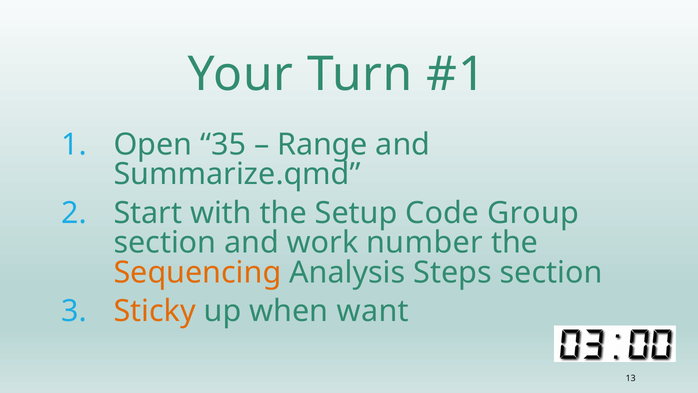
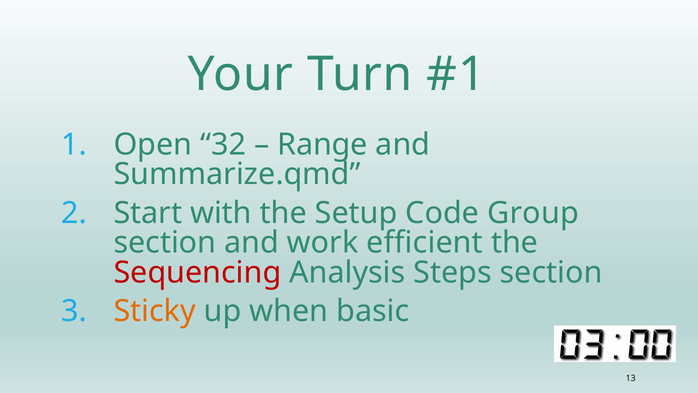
35: 35 -> 32 (223, 144)
number: number -> efficient (425, 243)
Sequencing colour: orange -> red (198, 272)
want: want -> basic (373, 311)
